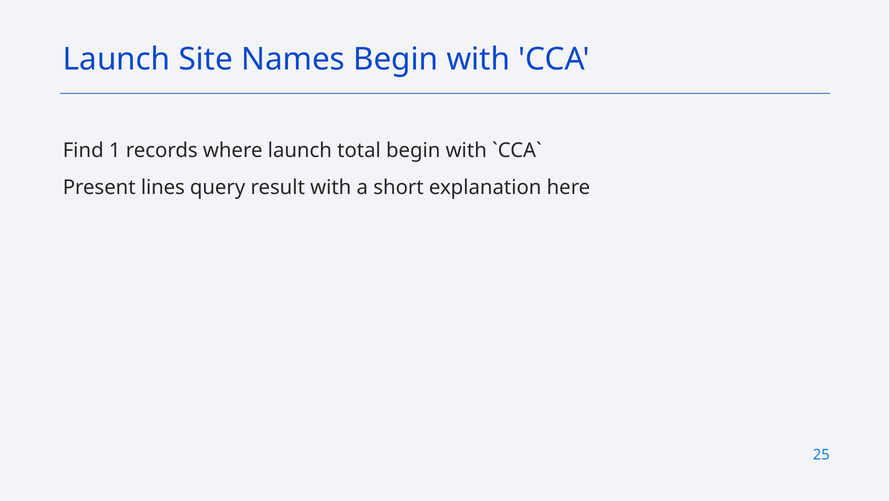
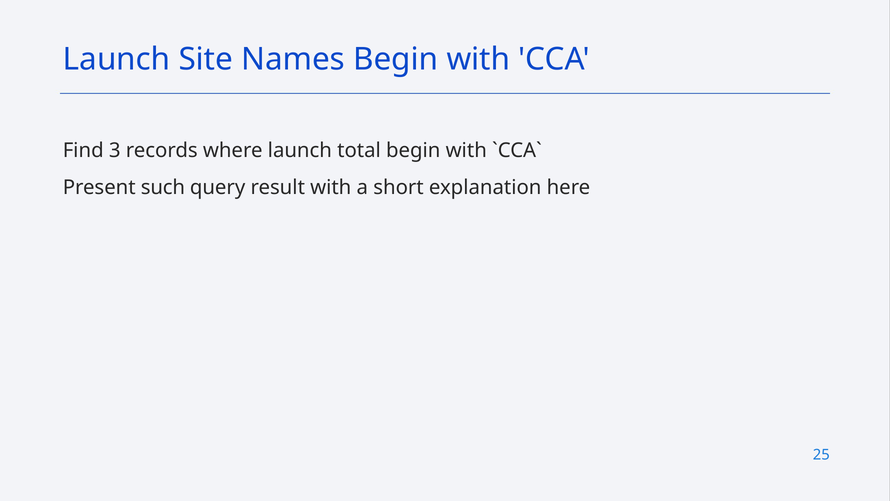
1: 1 -> 3 (115, 150)
lines: lines -> such (163, 188)
